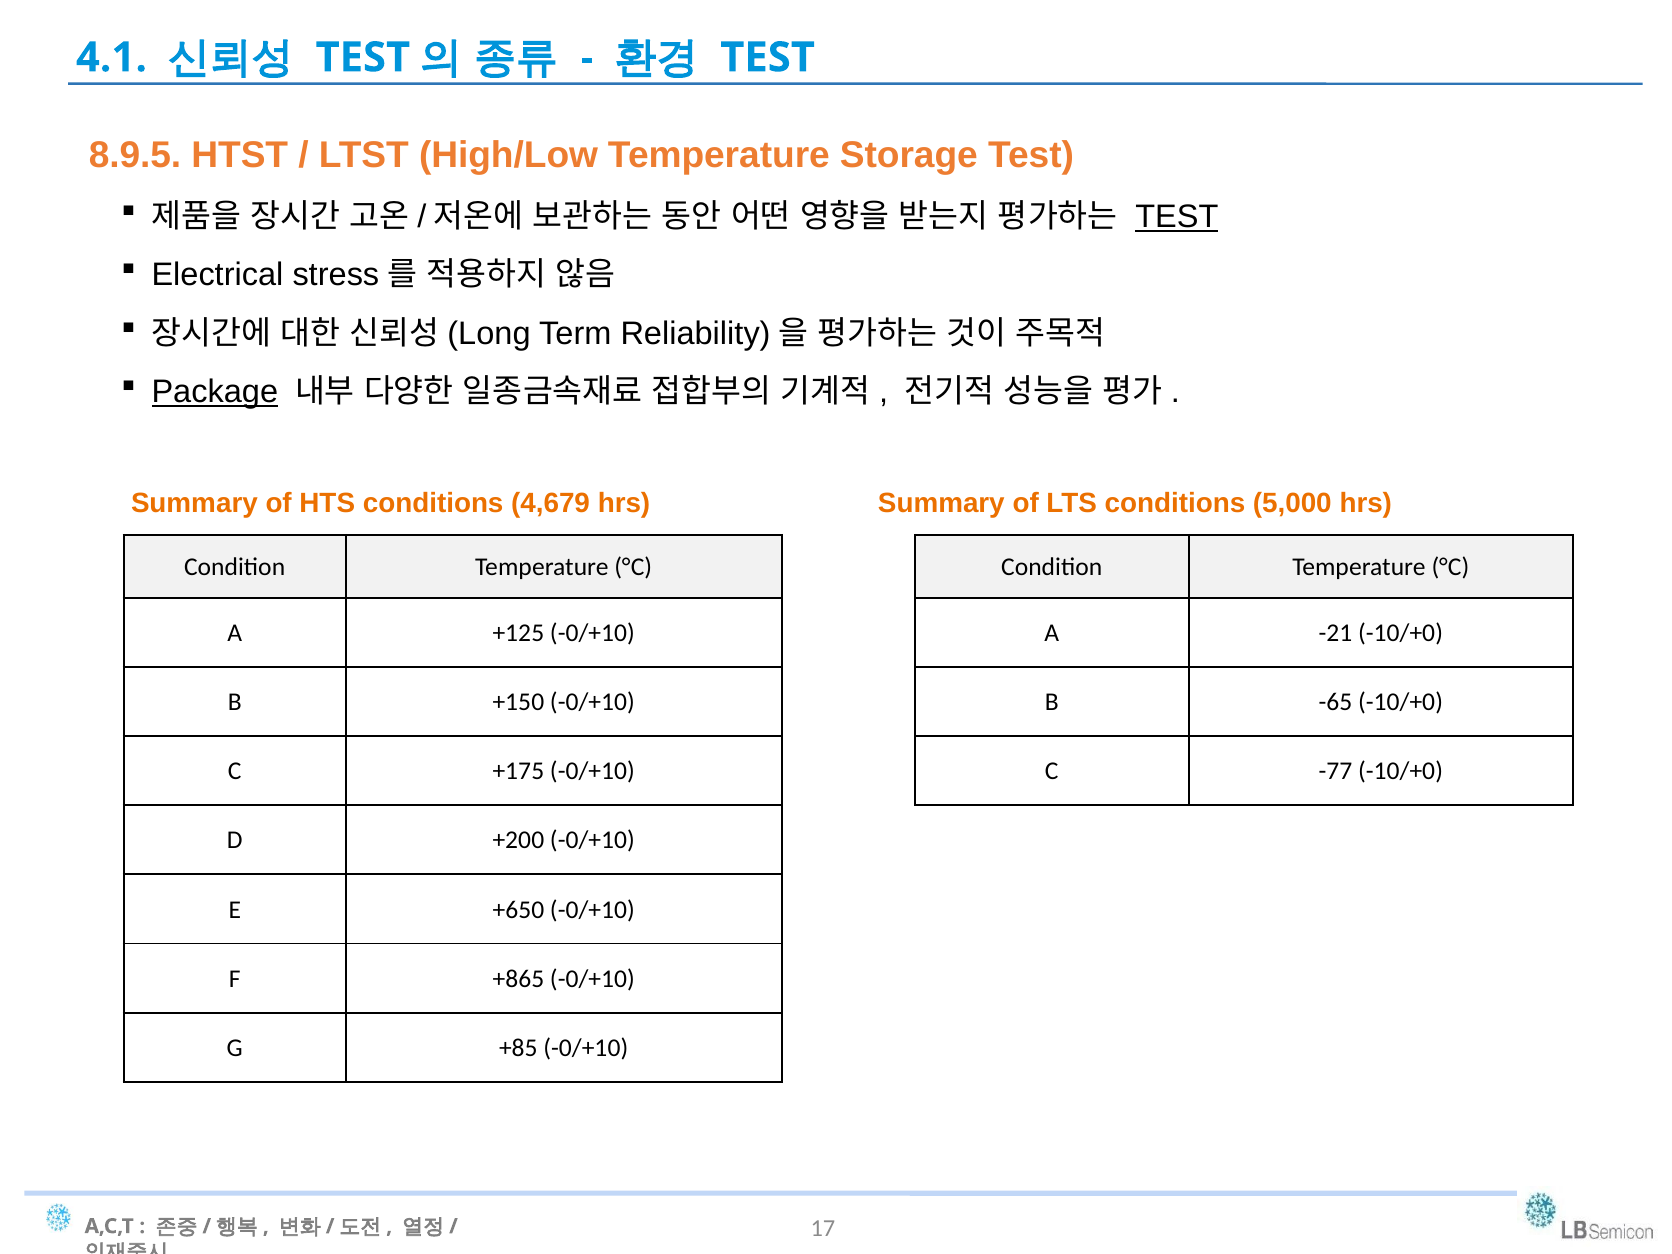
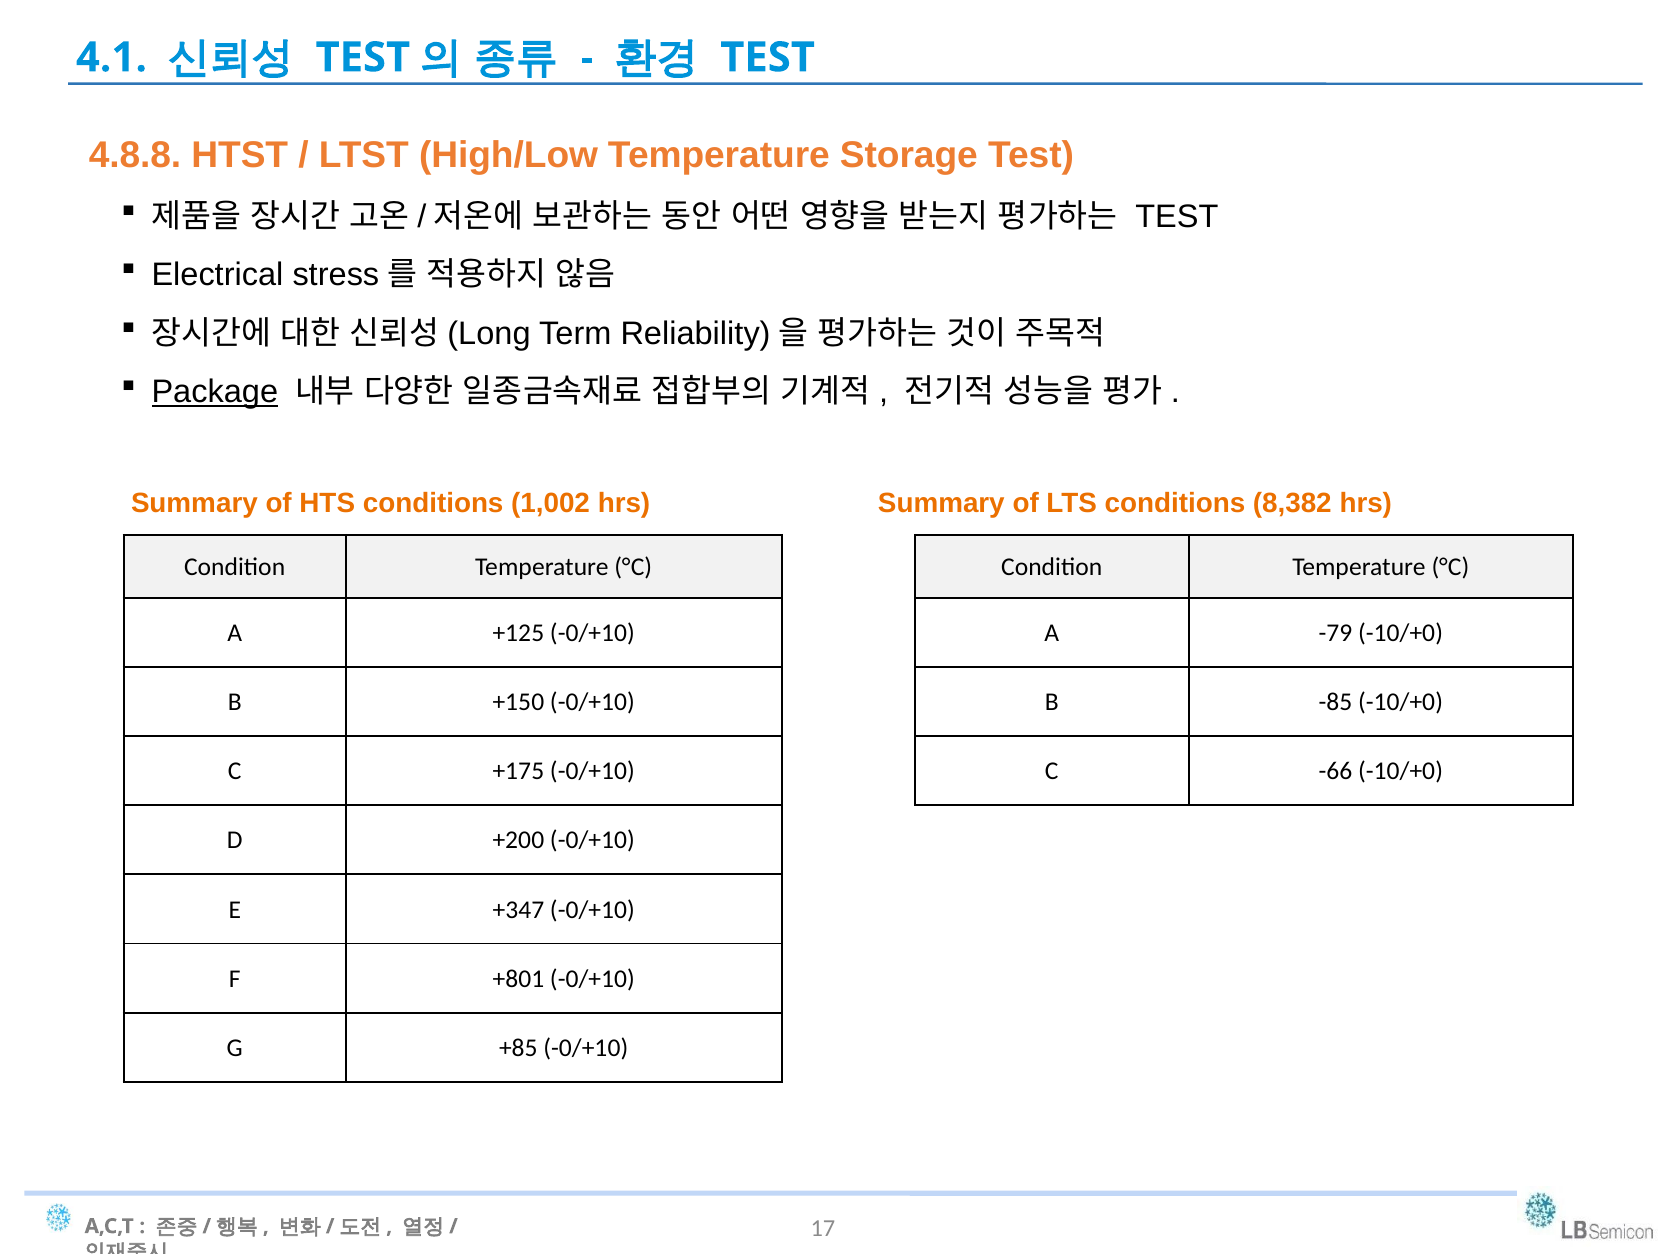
8.9.5: 8.9.5 -> 4.8.8 (135, 156)
TEST underline: present -> none (1177, 217)
4,679: 4,679 -> 1,002 (551, 503)
5,000: 5,000 -> 8,382 (1292, 503)
-21: -21 -> -79 (1335, 633)
-65: -65 -> -85 (1335, 702)
-77: -77 -> -66 (1335, 771)
+650: +650 -> +347 (518, 910)
+865: +865 -> +801 (518, 979)
